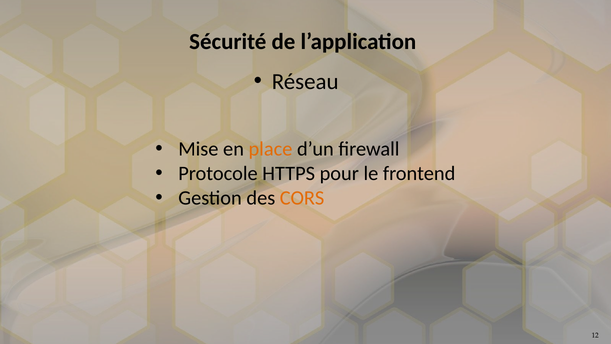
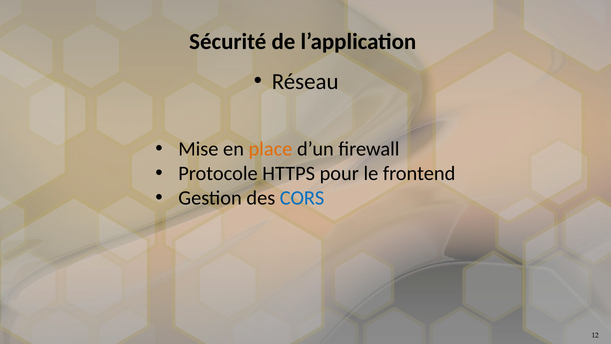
CORS colour: orange -> blue (302, 198)
